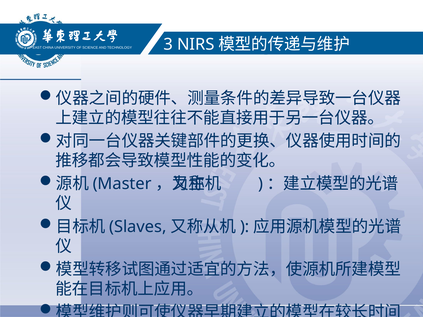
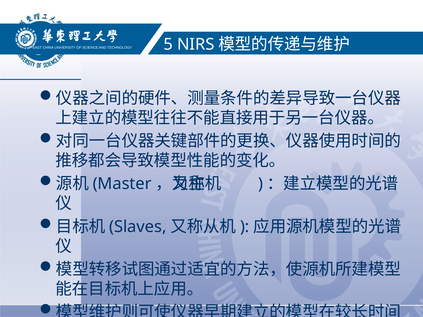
3: 3 -> 5 (168, 44)
